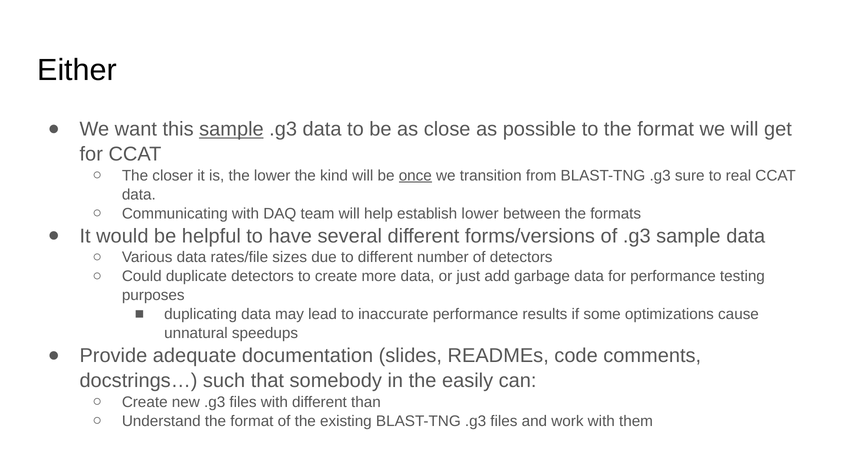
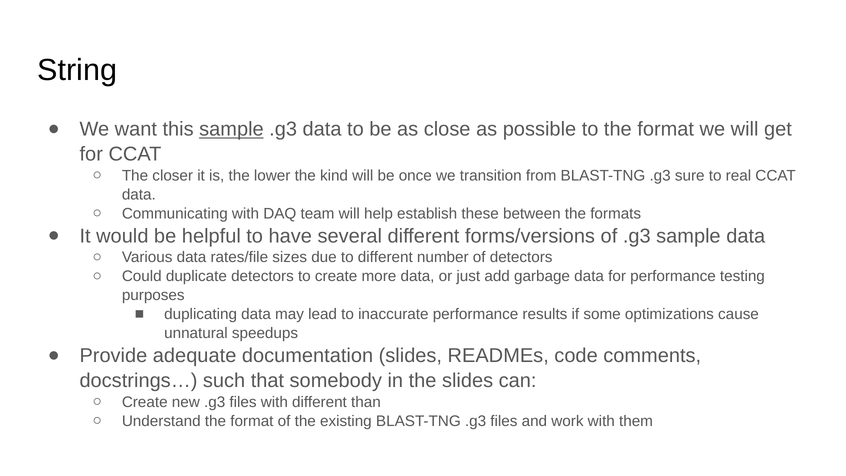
Either: Either -> String (77, 70)
once underline: present -> none (415, 176)
establish lower: lower -> these (480, 214)
the easily: easily -> slides (468, 380)
